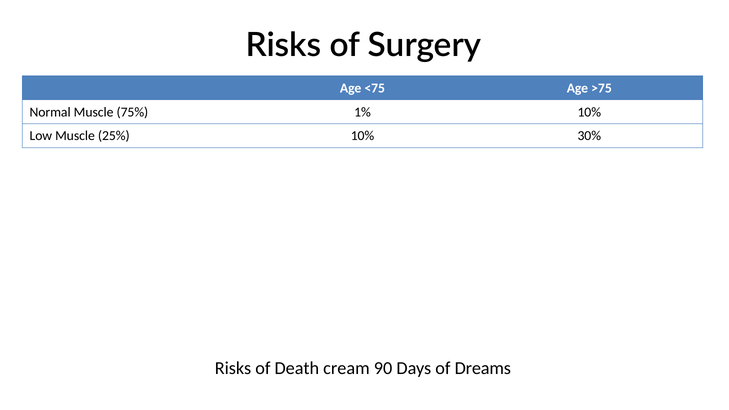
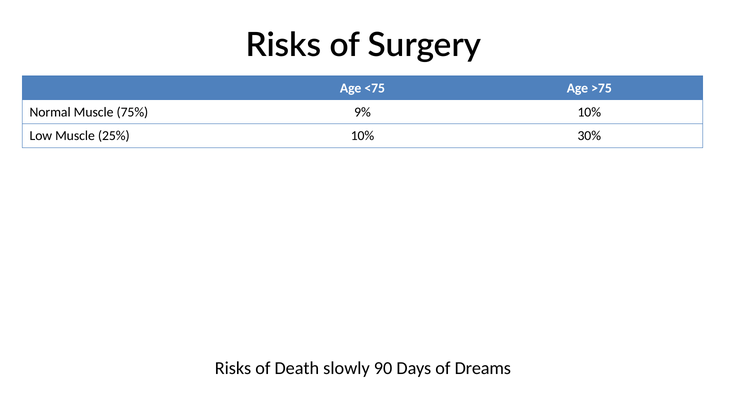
1%: 1% -> 9% (363, 112)
cream: cream -> slowly (346, 368)
